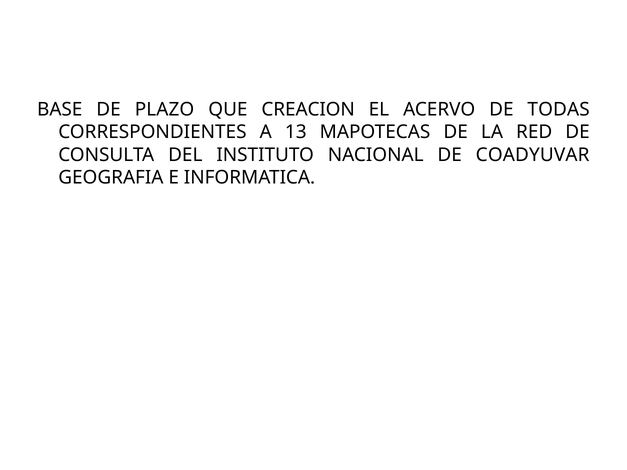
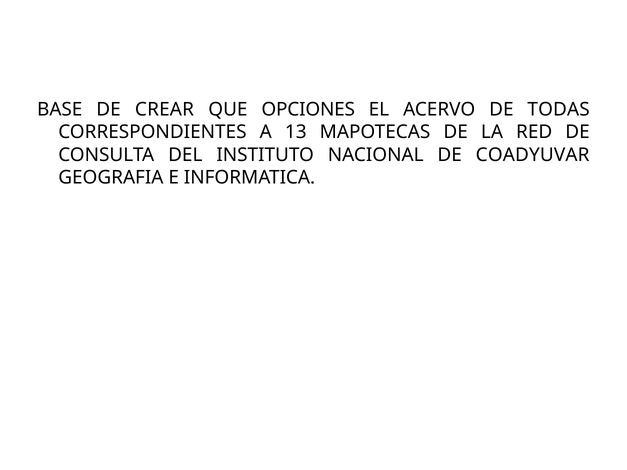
PLAZO: PLAZO -> CREAR (164, 110)
CREACION: CREACION -> OPCIONES (308, 110)
